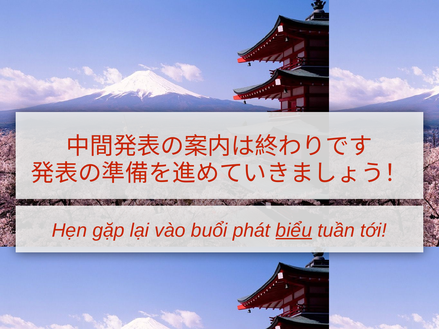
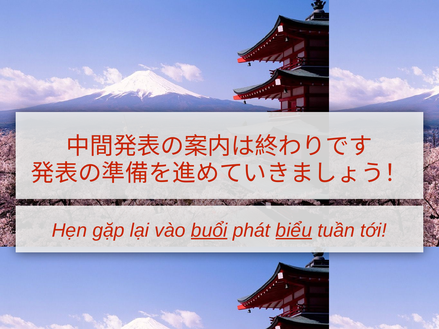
buổi underline: none -> present (209, 231)
